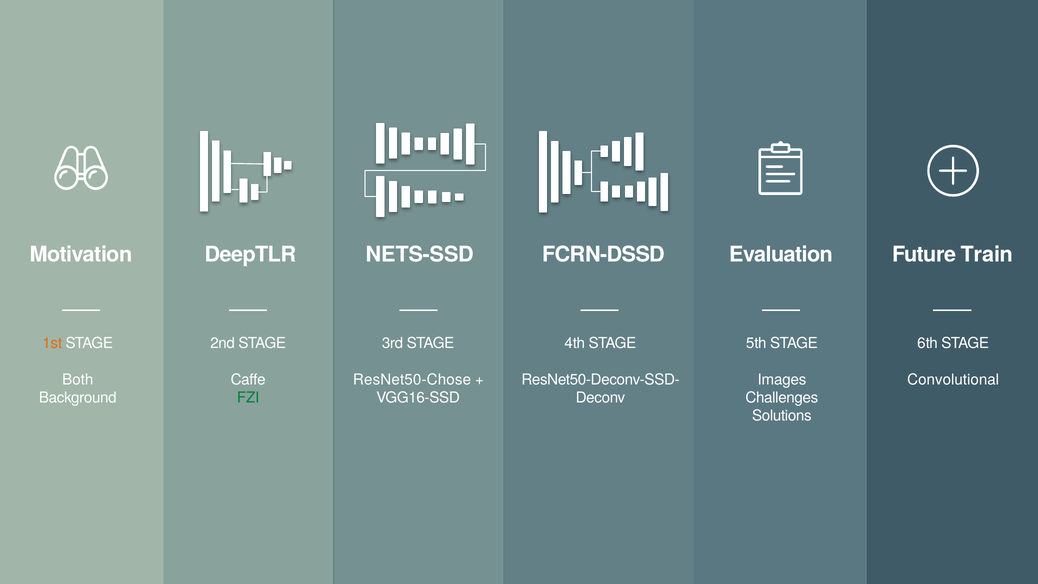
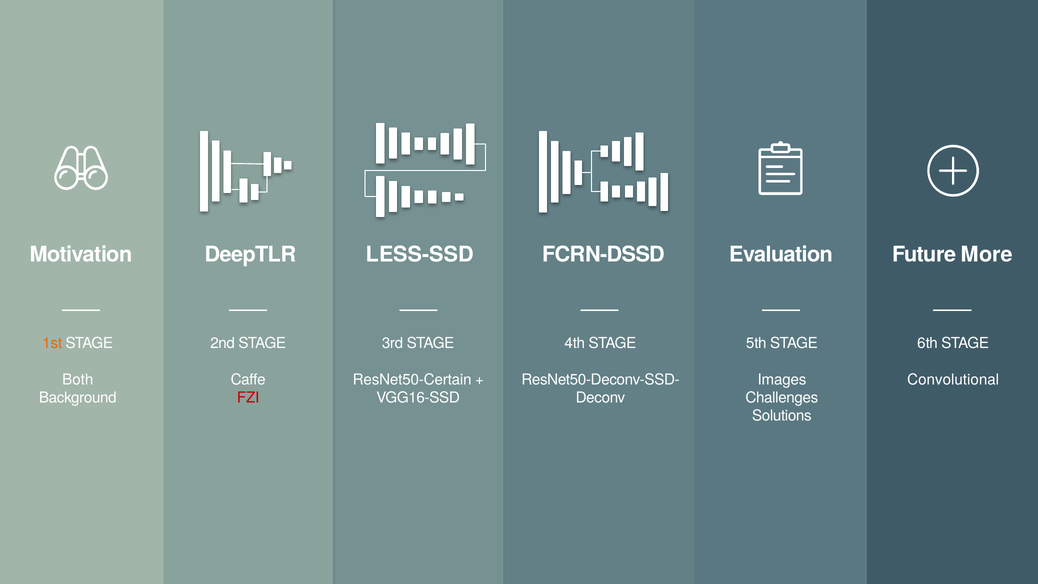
NETS-SSD: NETS-SSD -> LESS-SSD (420, 255)
Train: Train -> More (987, 255)
ResNet50-Chose: ResNet50-Chose -> ResNet50-Certain (412, 379)
FZI colour: green -> red (248, 398)
